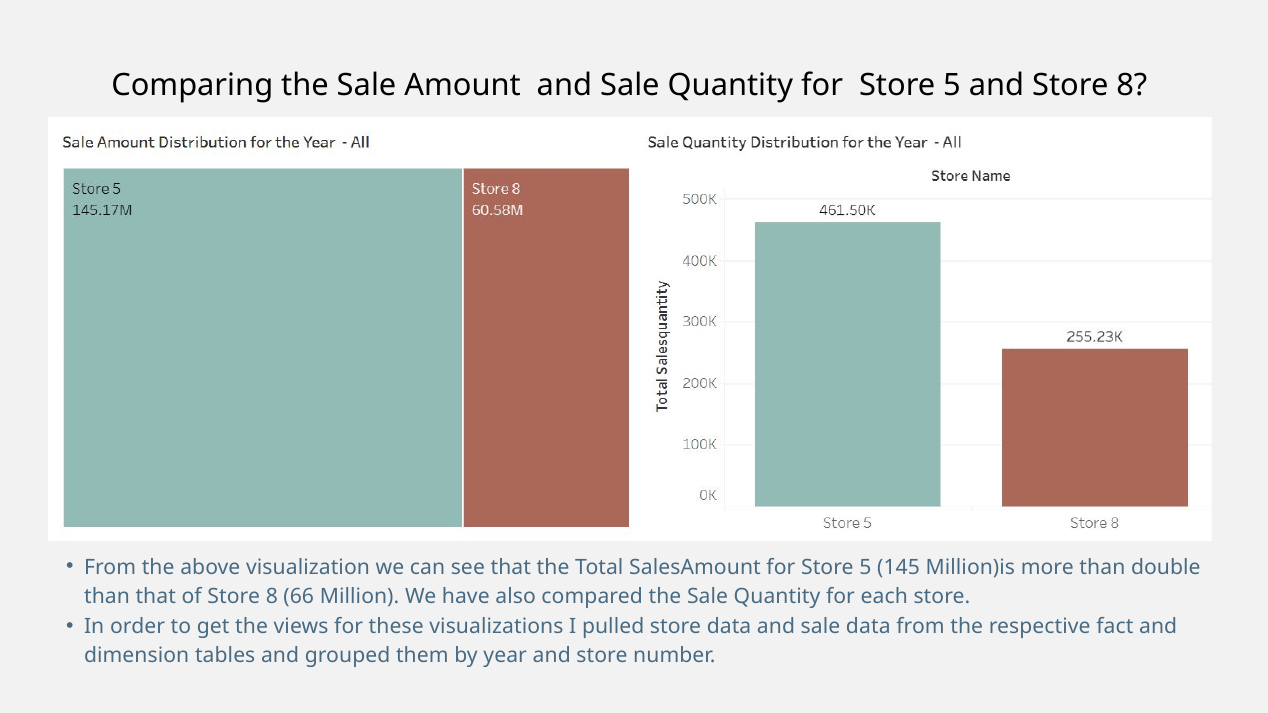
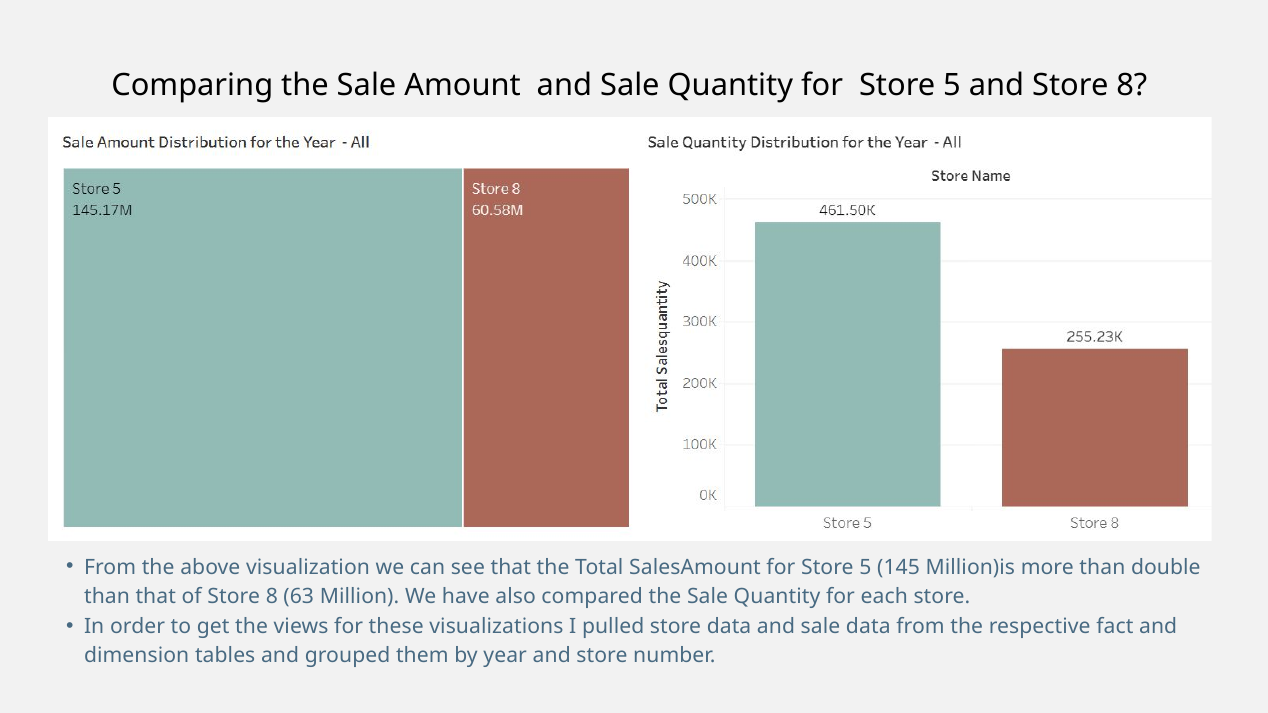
66: 66 -> 63 (299, 597)
